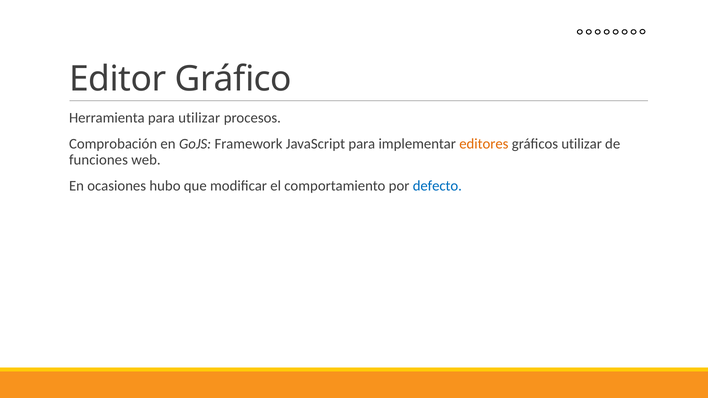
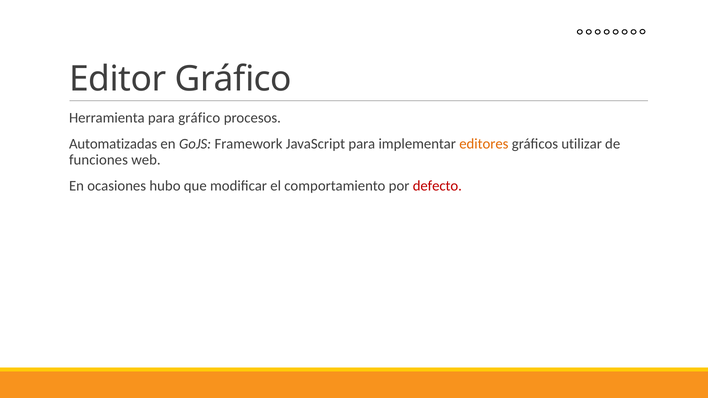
para utilizar: utilizar -> gráfico (199, 118)
Comprobación: Comprobación -> Automatizadas (113, 144)
defecto colour: blue -> red (437, 186)
